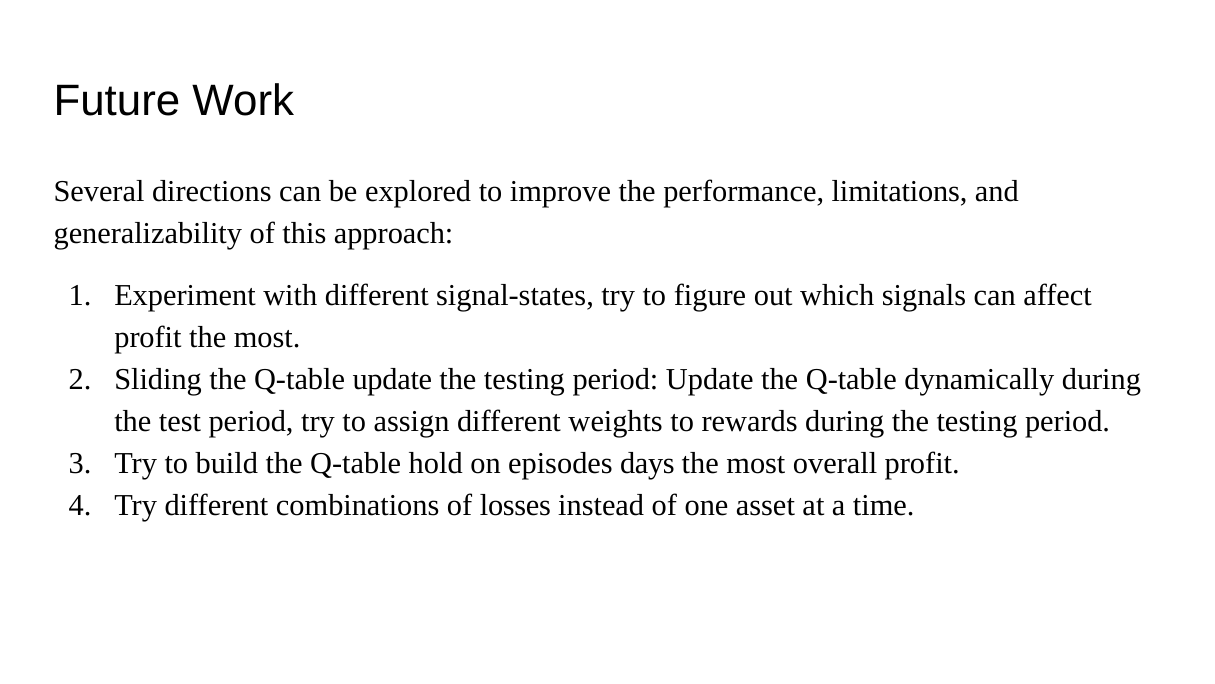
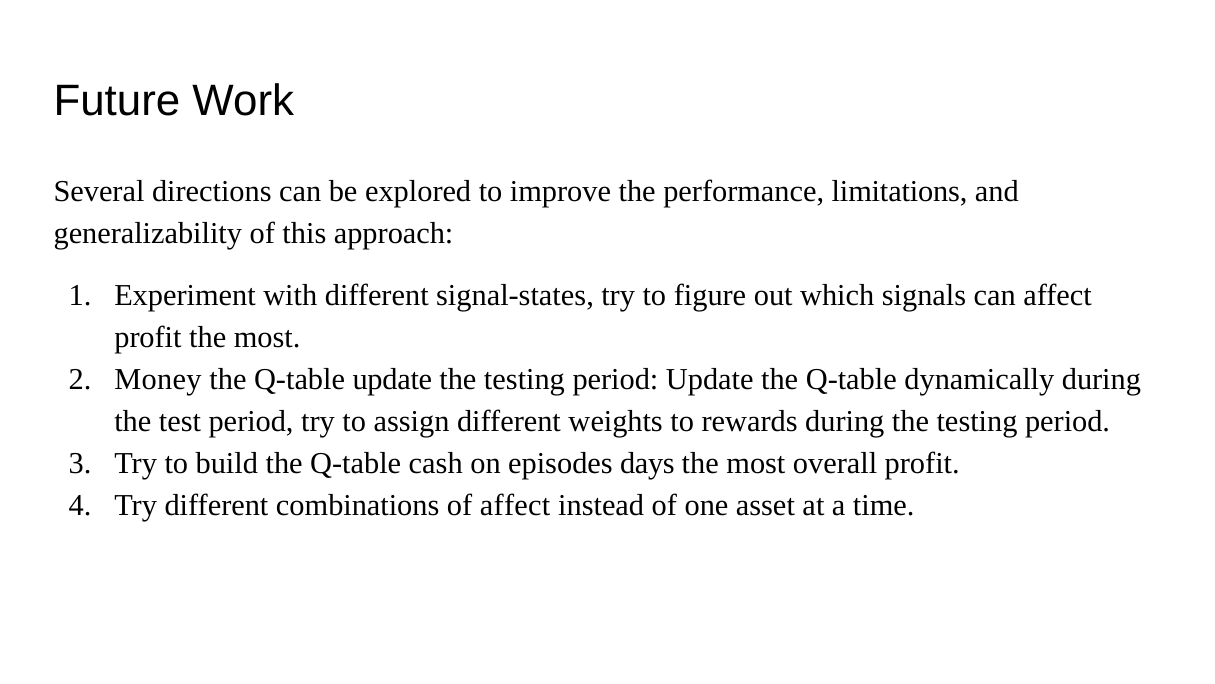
Sliding: Sliding -> Money (158, 379)
hold: hold -> cash (436, 463)
of losses: losses -> affect (515, 505)
